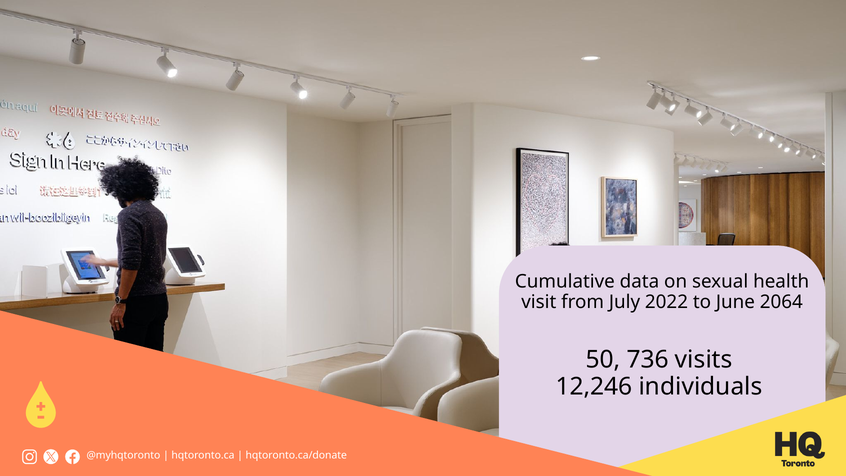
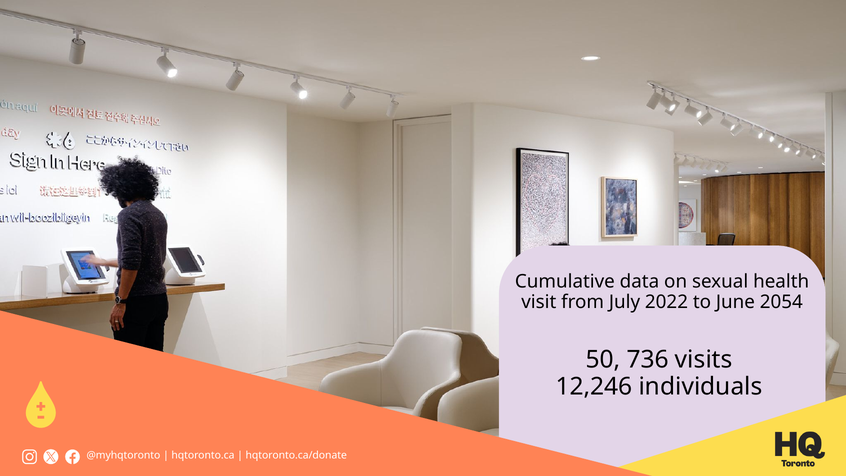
2064: 2064 -> 2054 (781, 302)
